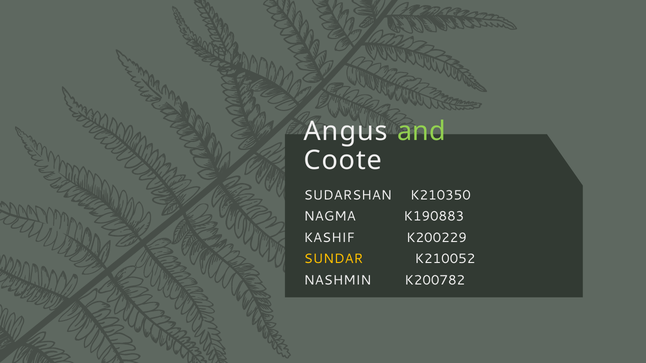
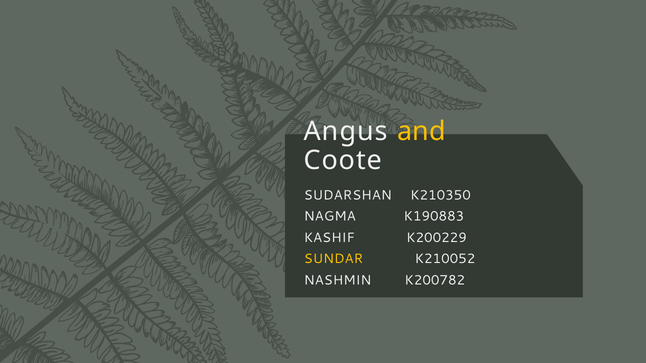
and colour: light green -> yellow (421, 131)
